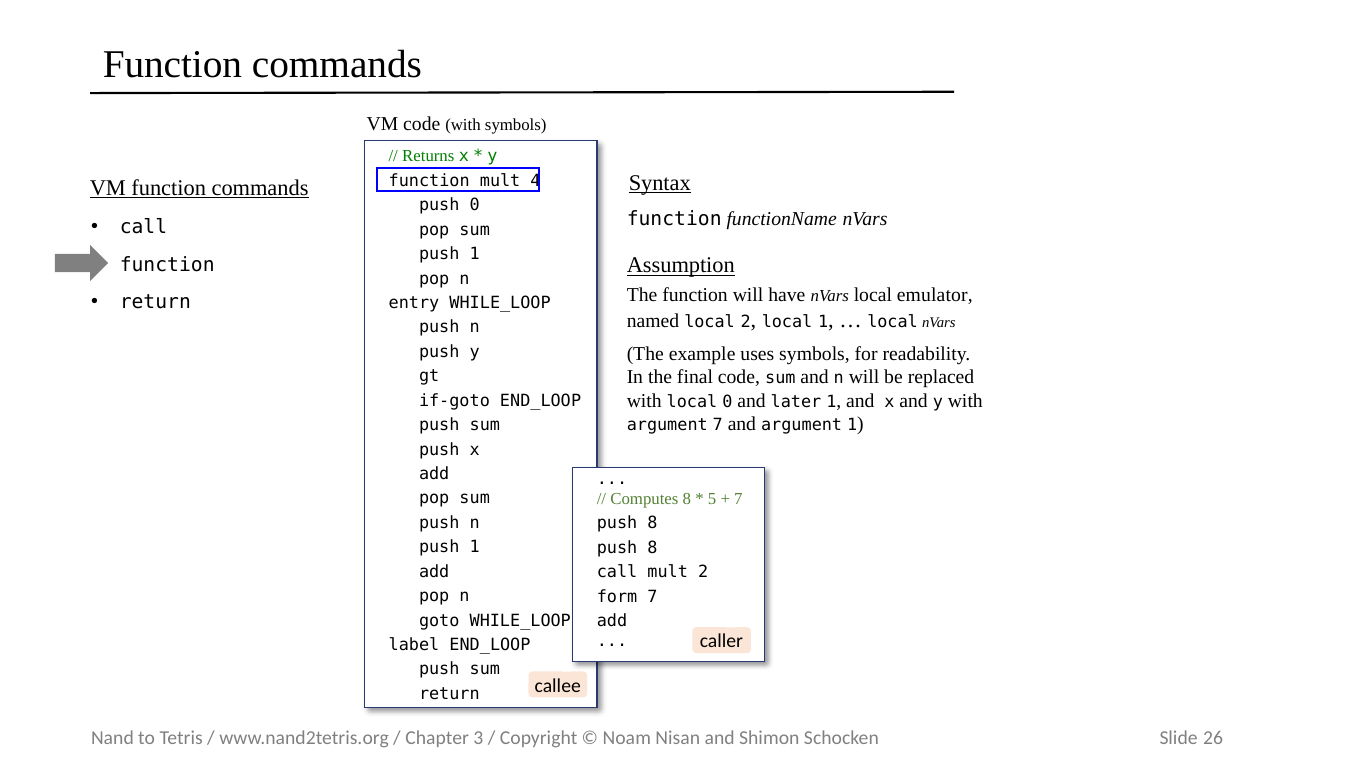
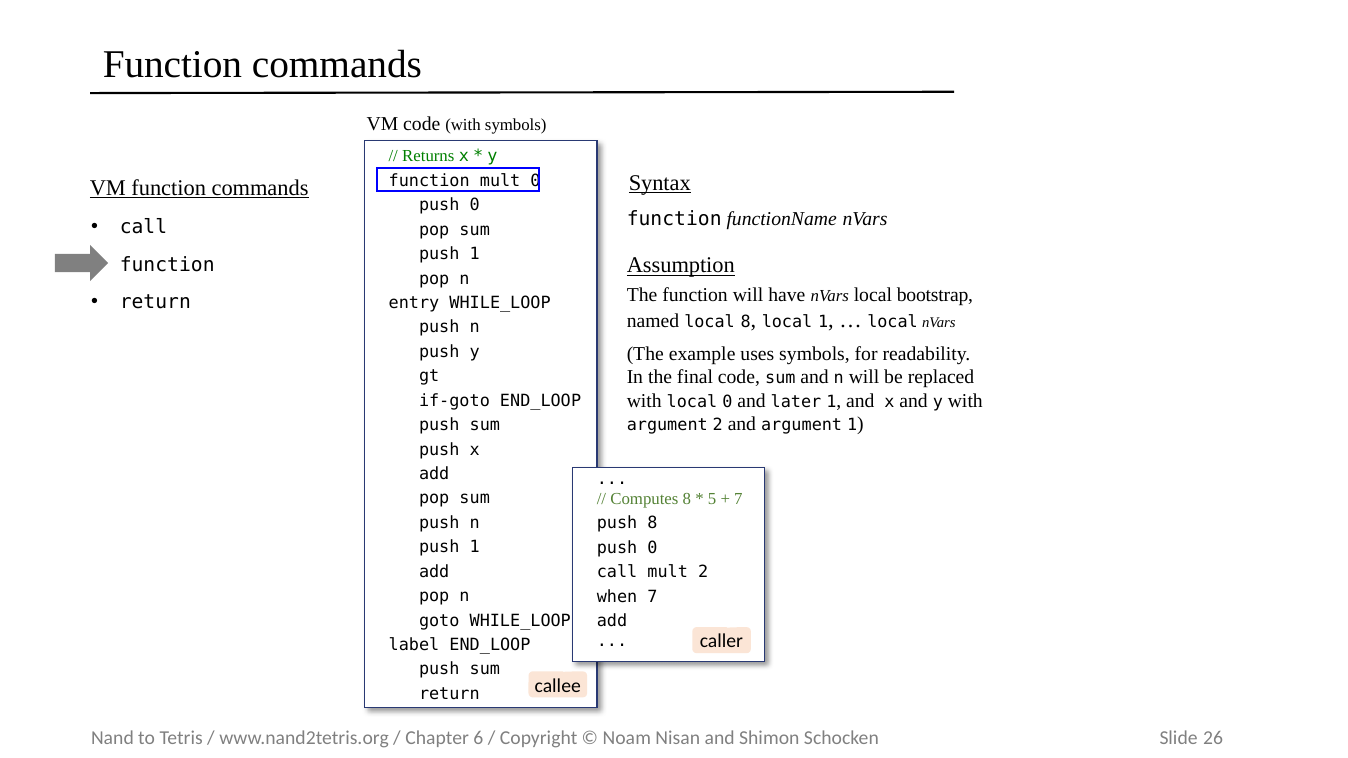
mult 4: 4 -> 0 (535, 181)
emulator: emulator -> bootstrap (935, 295)
local 2: 2 -> 8 (746, 322)
argument 7: 7 -> 2 (718, 426)
8: 8 -> 0 (653, 548)
form: form -> when (617, 597)
3: 3 -> 6 (478, 738)
